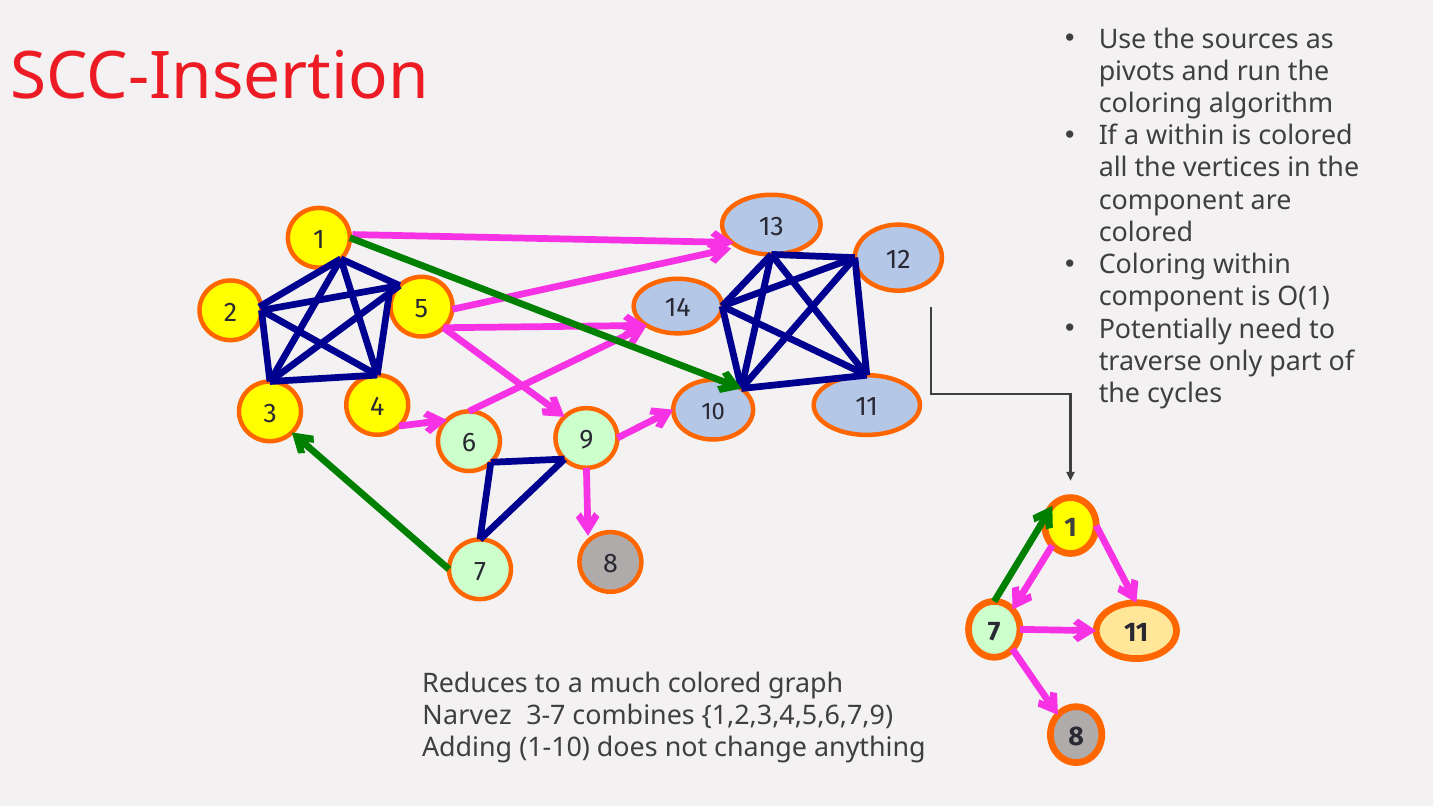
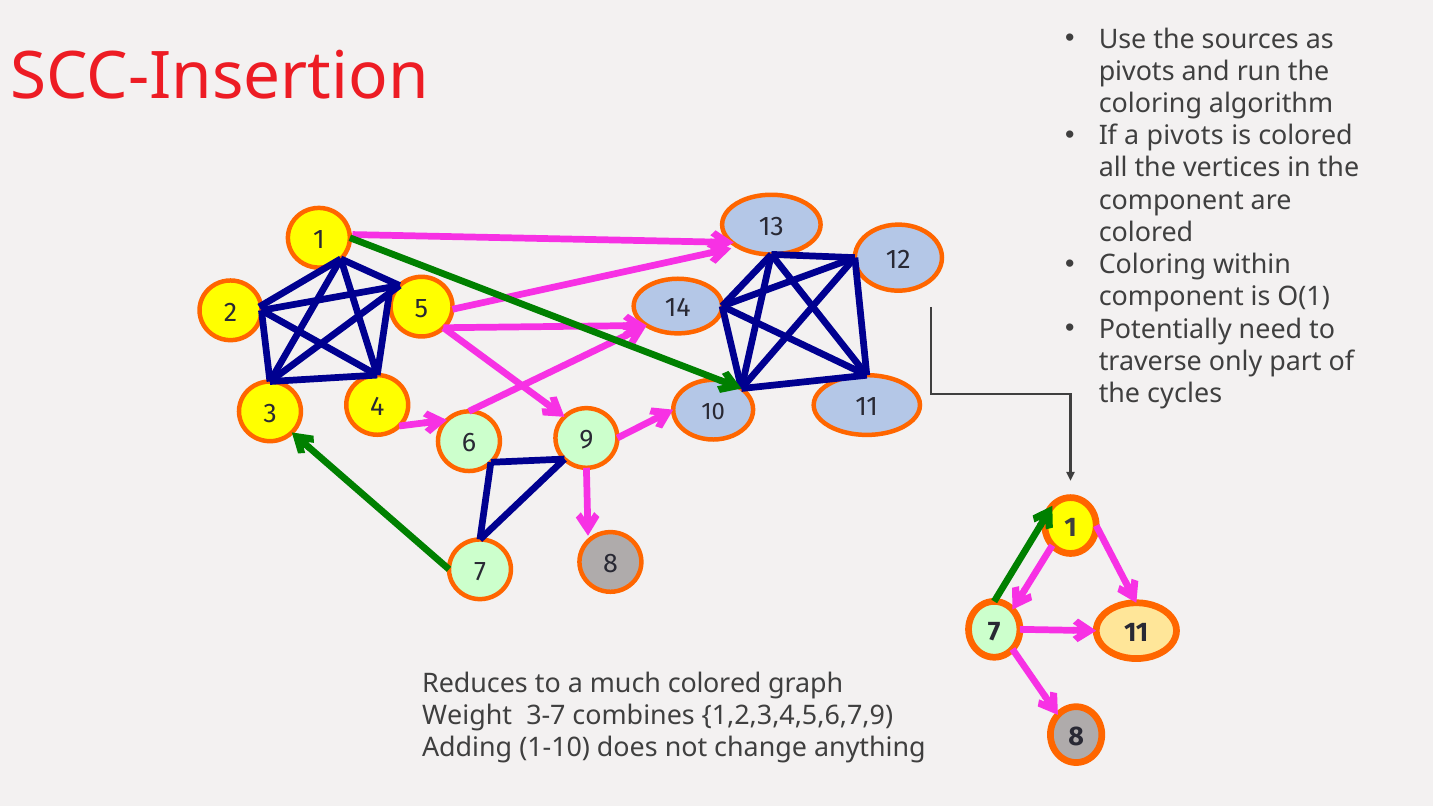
a within: within -> pivots (1185, 136)
Narvez: Narvez -> Weight (467, 716)
